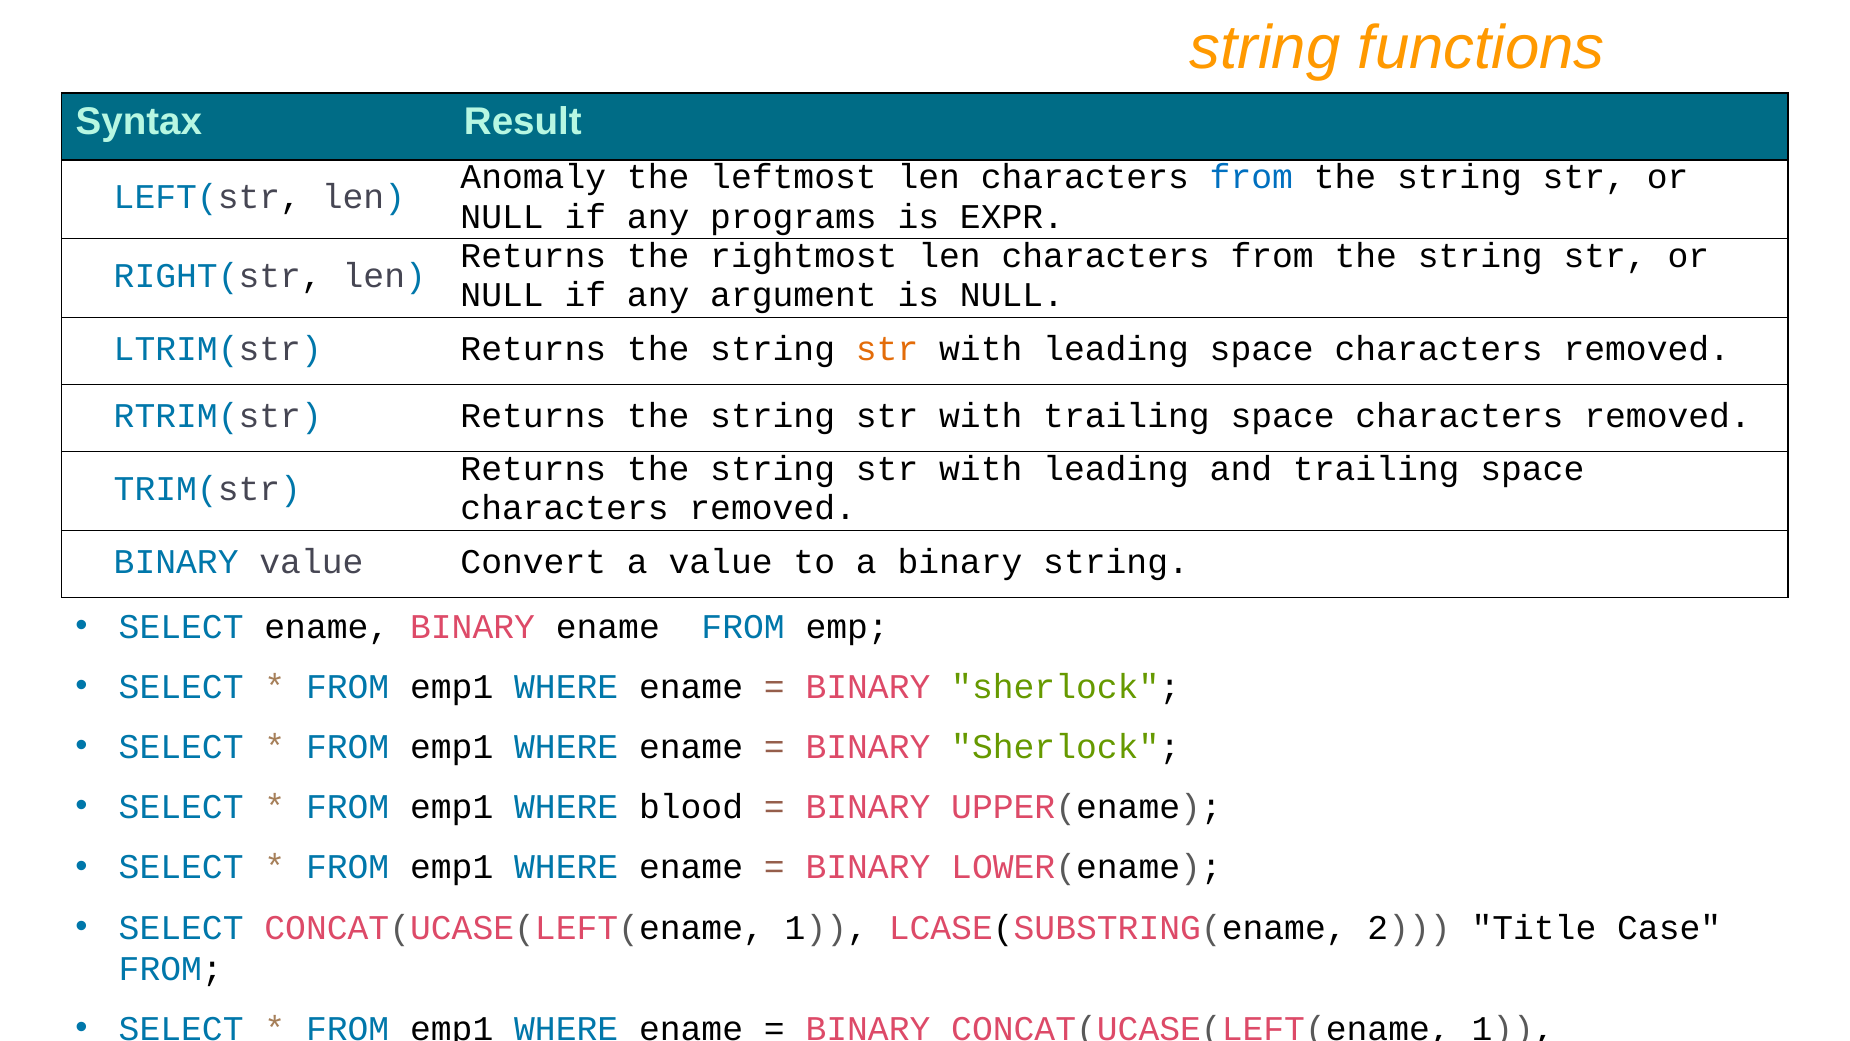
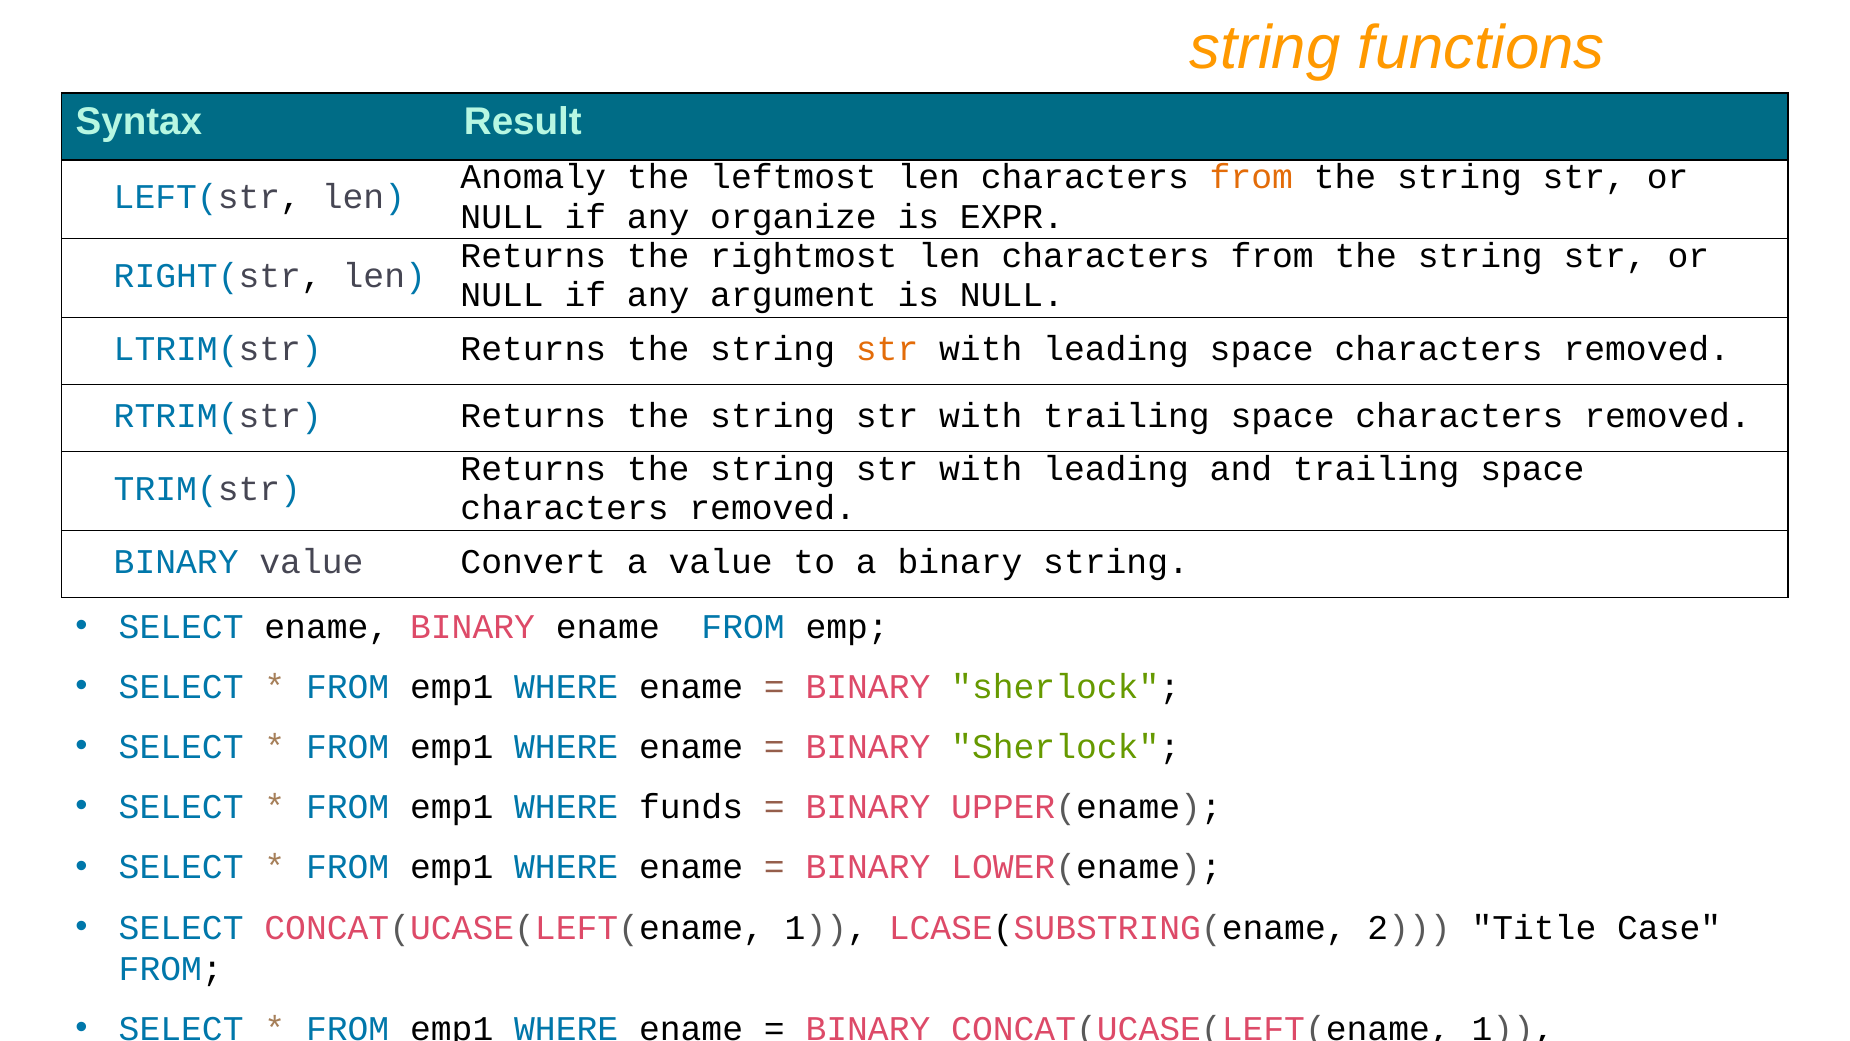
from colour: blue -> orange (1251, 177)
programs: programs -> organize (793, 217)
blood: blood -> funds (691, 807)
